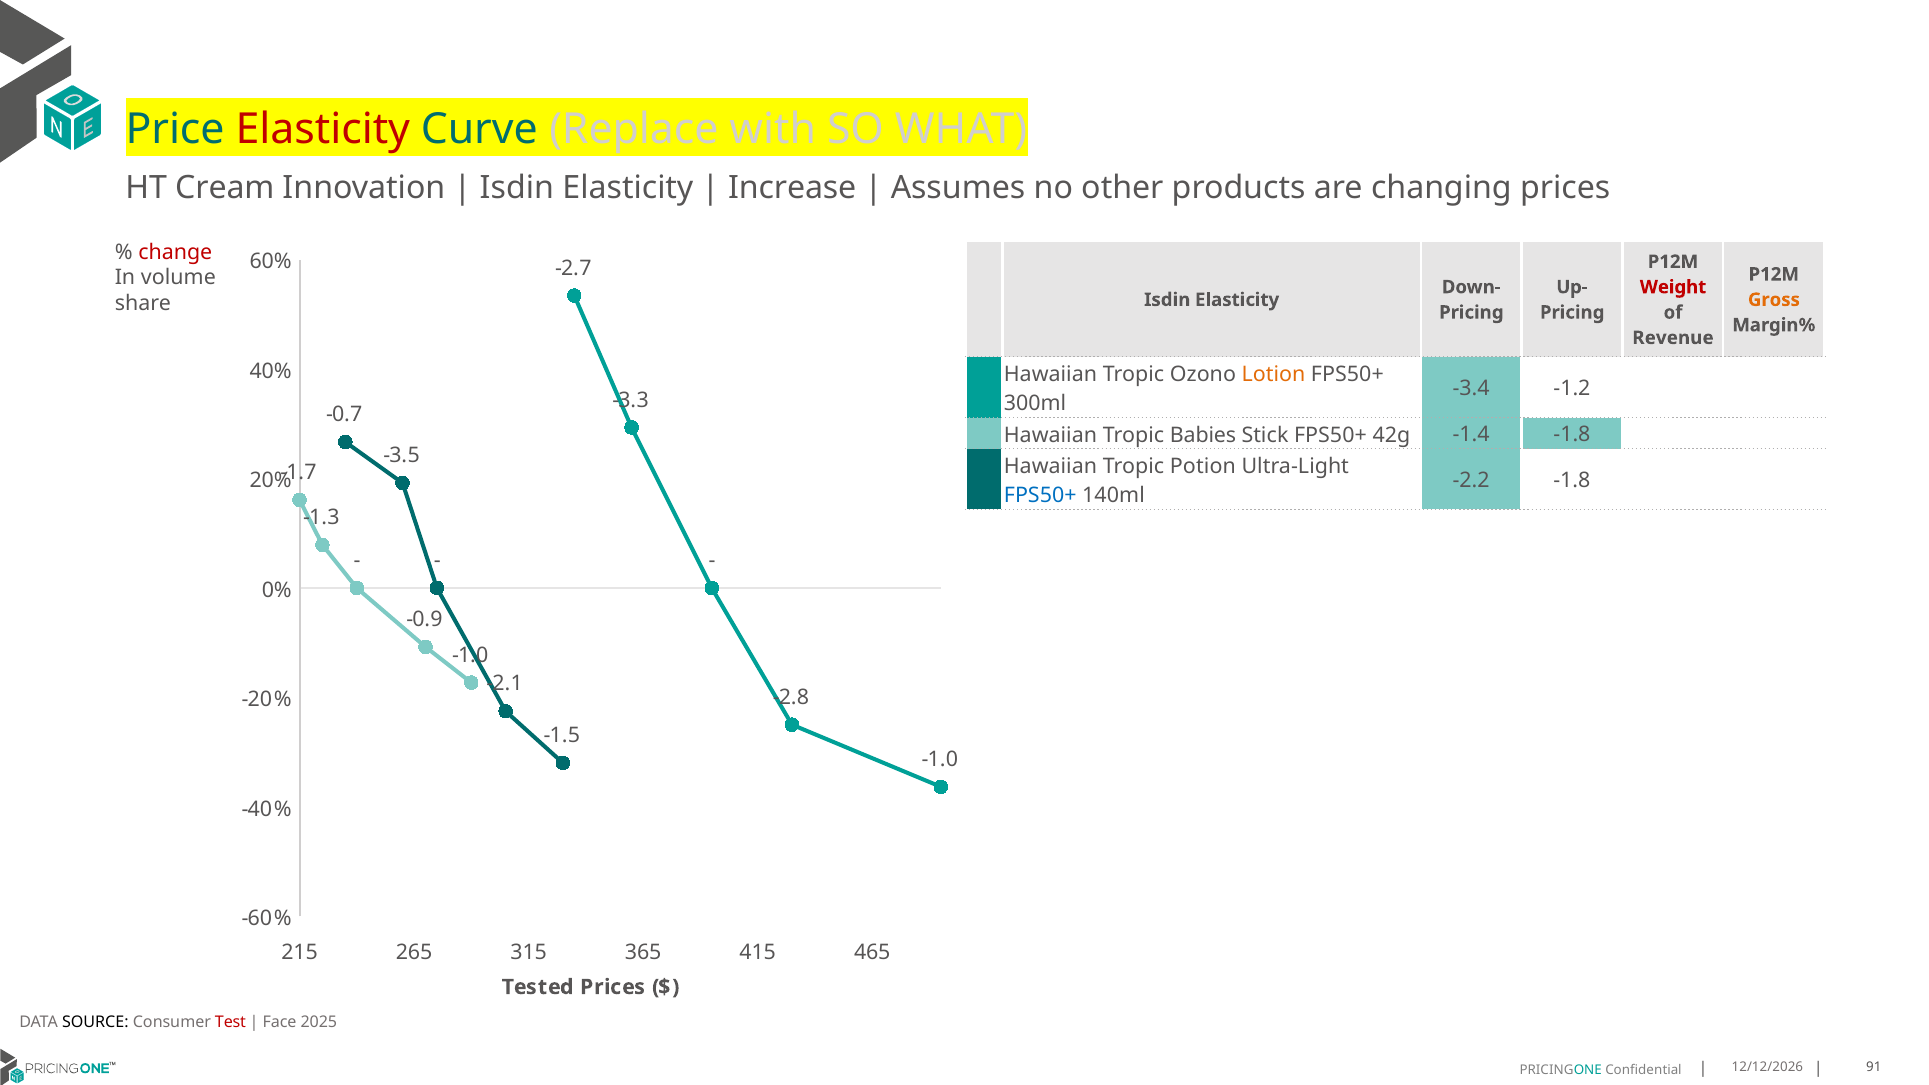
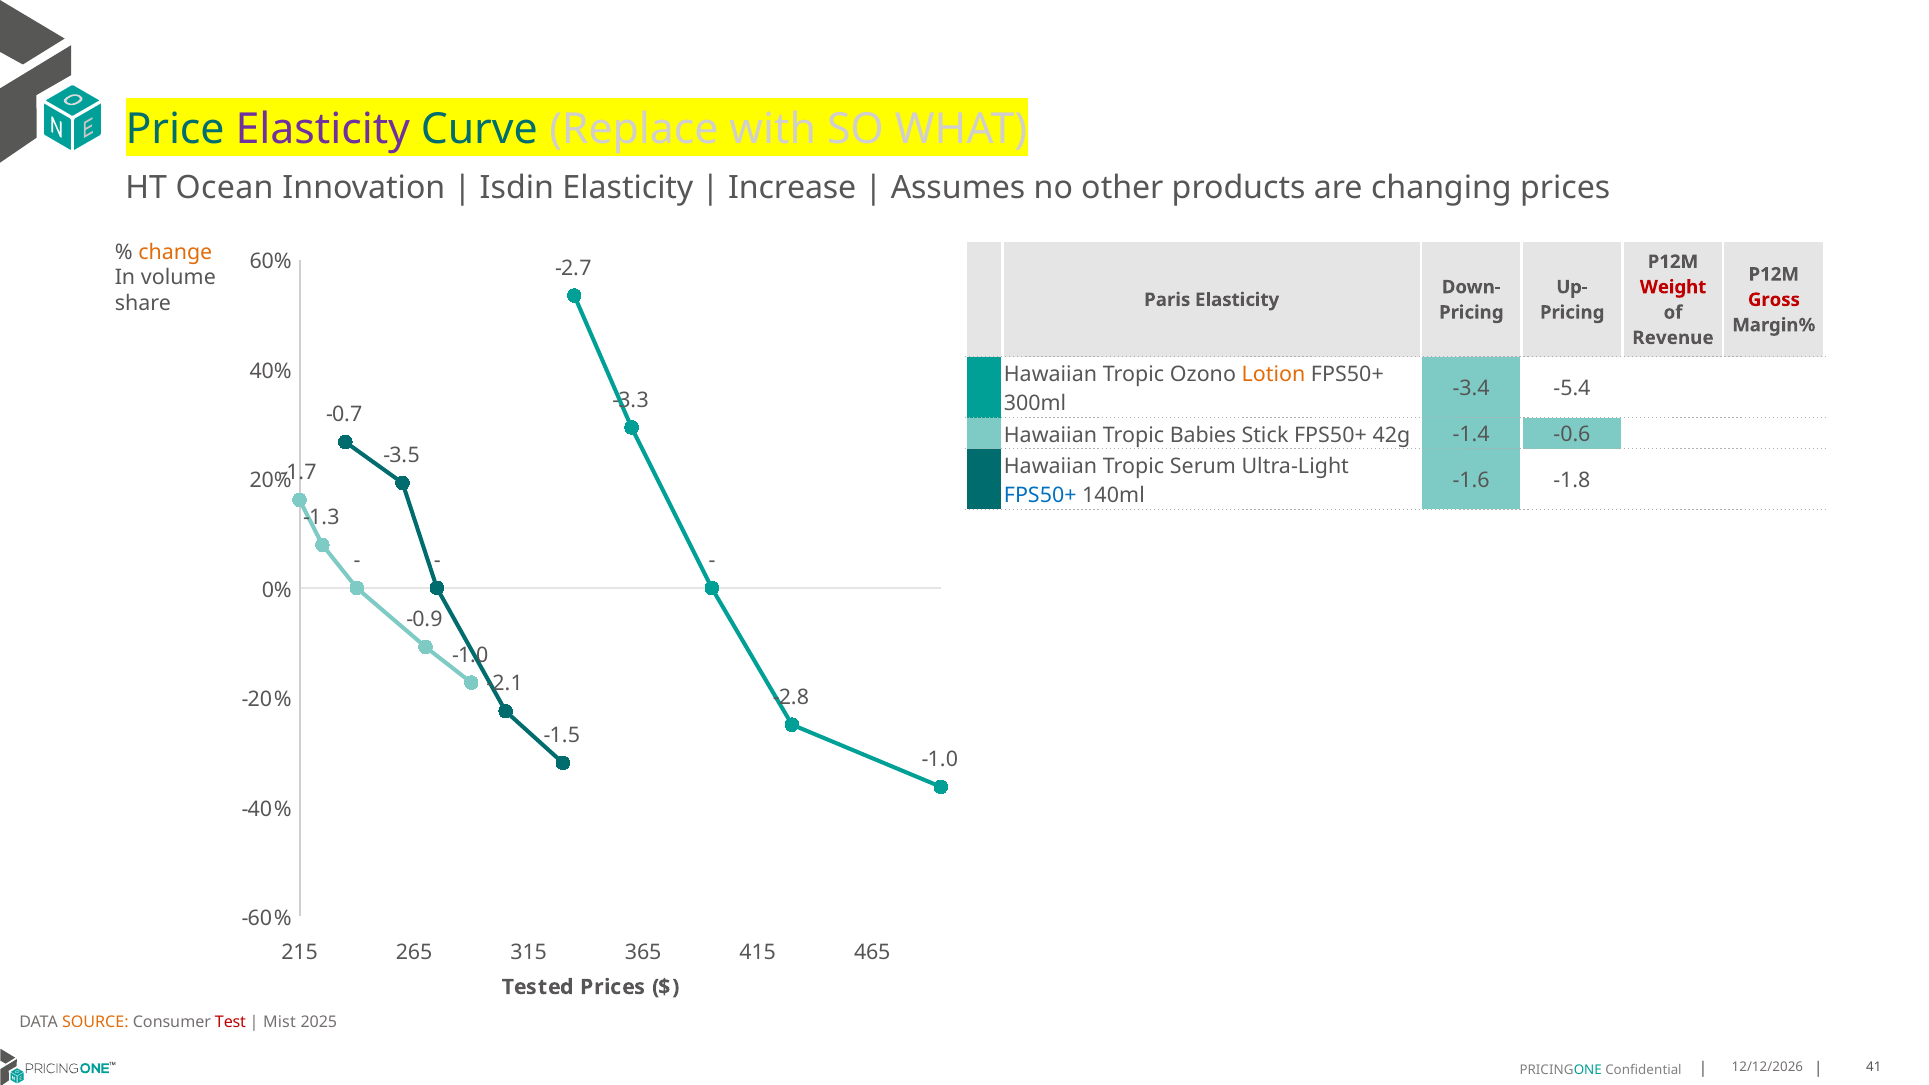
Elasticity colour: red -> purple (323, 130)
Cream: Cream -> Ocean (225, 188)
change colour: red -> orange (175, 252)
Isdin: Isdin -> Paris (1167, 300)
Gross colour: orange -> red (1774, 300)
-1.2: -1.2 -> -5.4 (1572, 389)
-1.4 -1.8: -1.8 -> -0.6 (1572, 435)
Potion: Potion -> Serum (1203, 466)
-2.2: -2.2 -> -1.6 (1471, 481)
SOURCE colour: black -> orange (95, 1022)
Face: Face -> Mist (279, 1022)
91: 91 -> 41 (1874, 1067)
